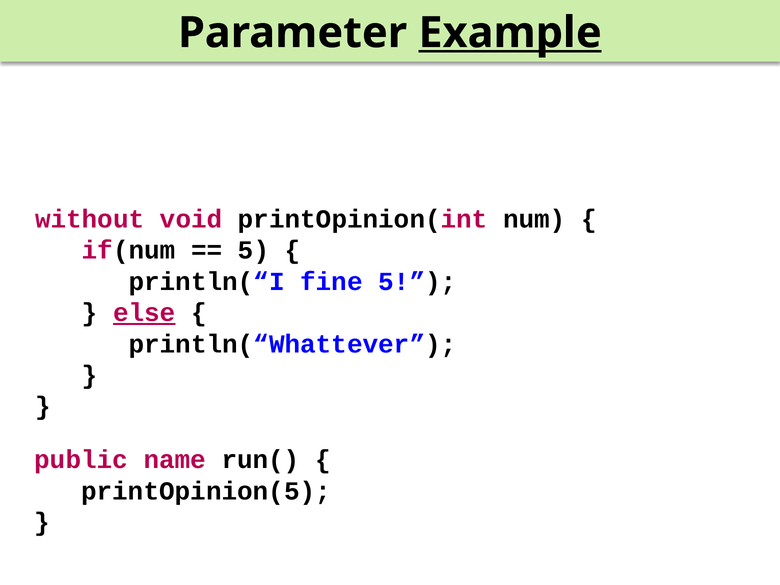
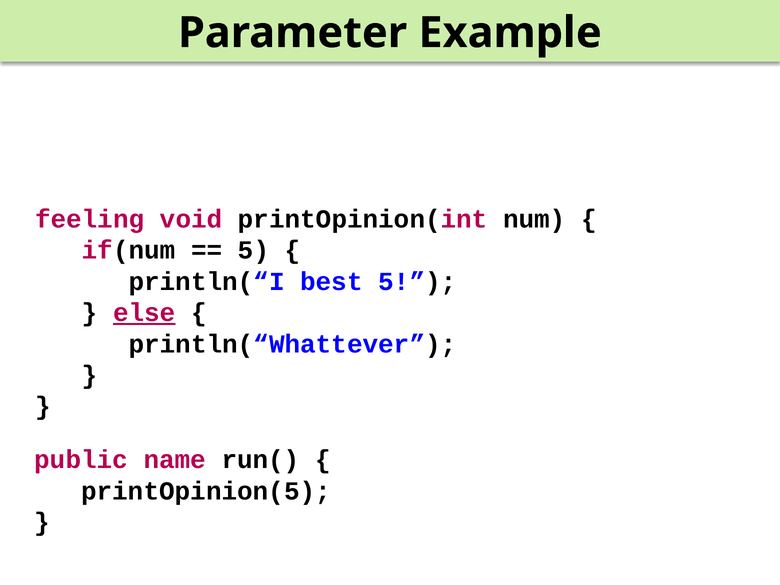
Example underline: present -> none (510, 33)
without: without -> feeling (90, 219)
fine: fine -> best (331, 282)
